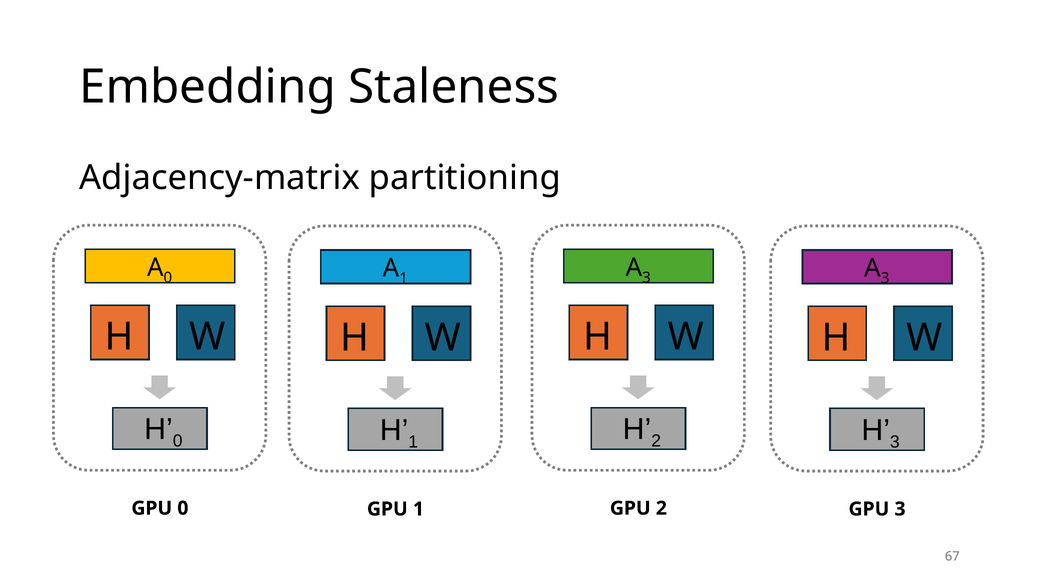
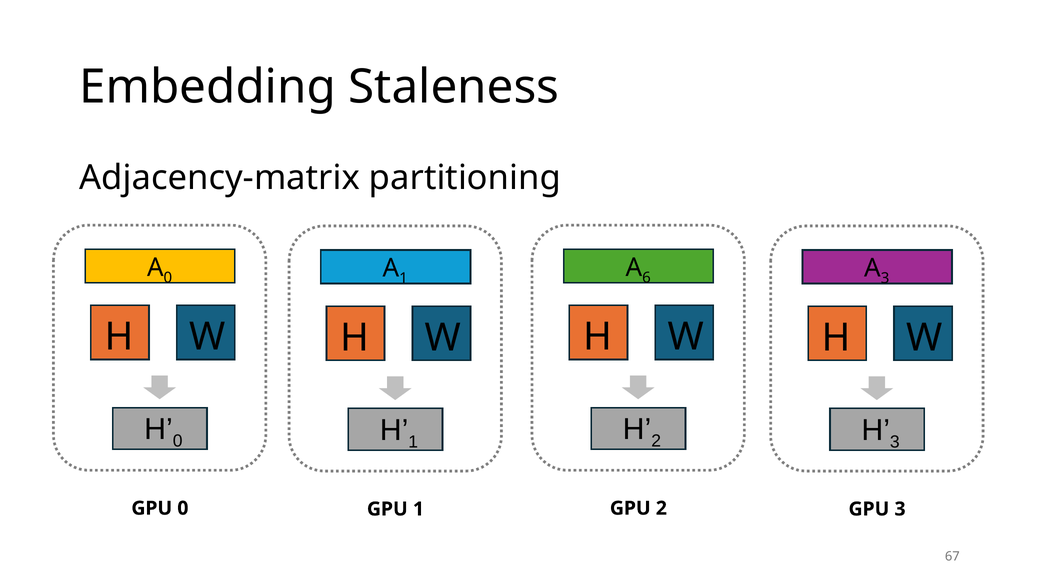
3: 3 -> 6 (646, 278)
